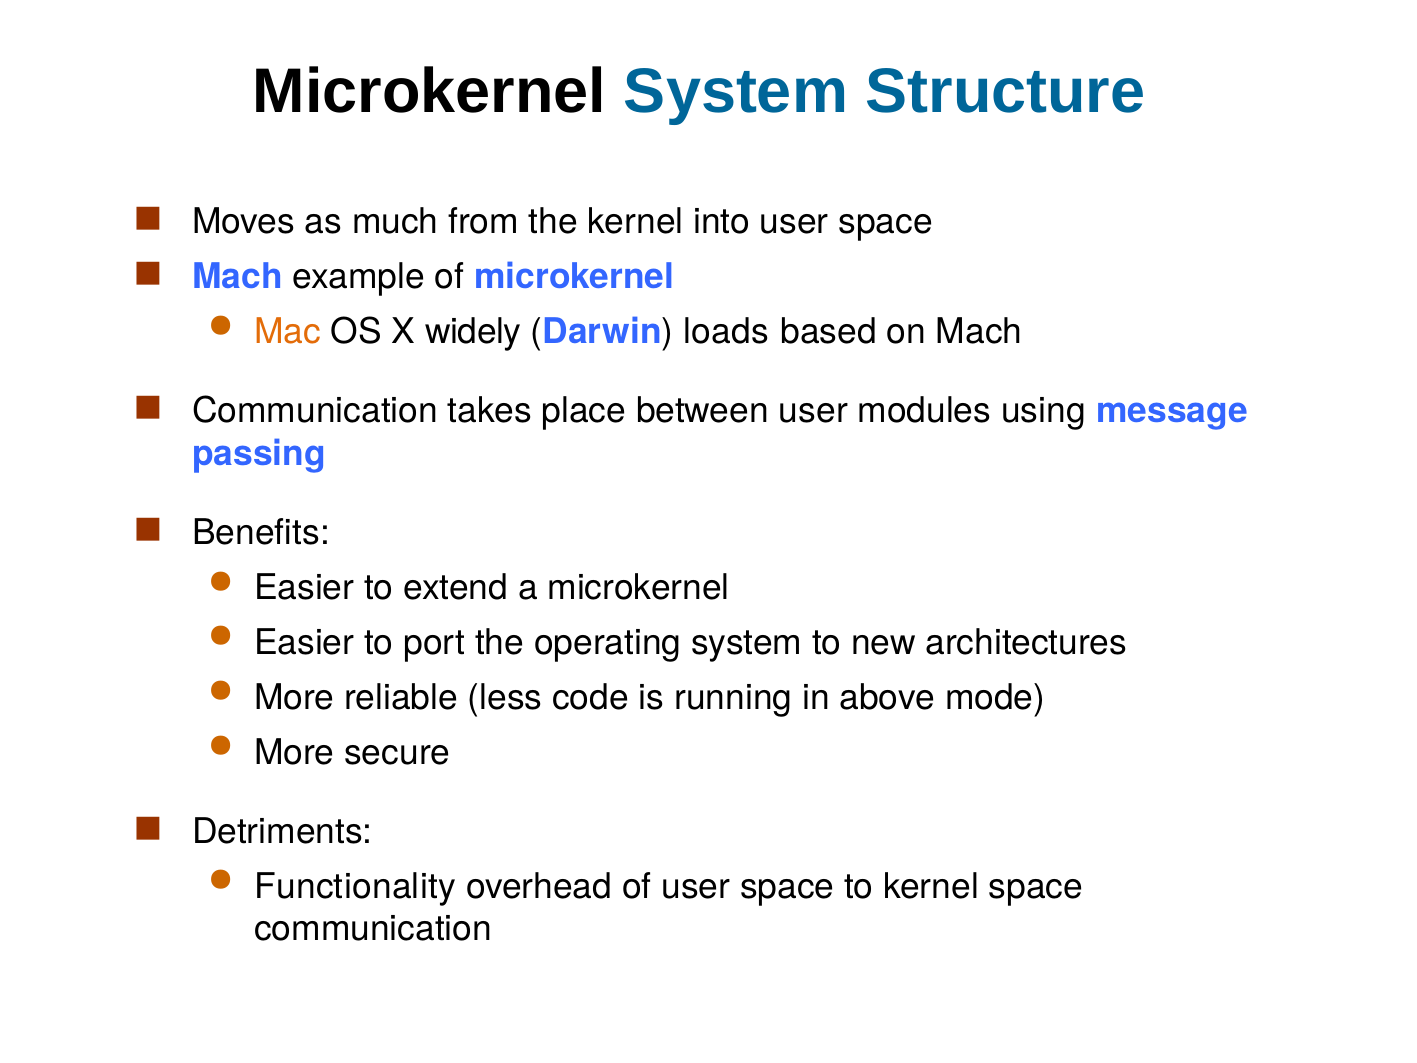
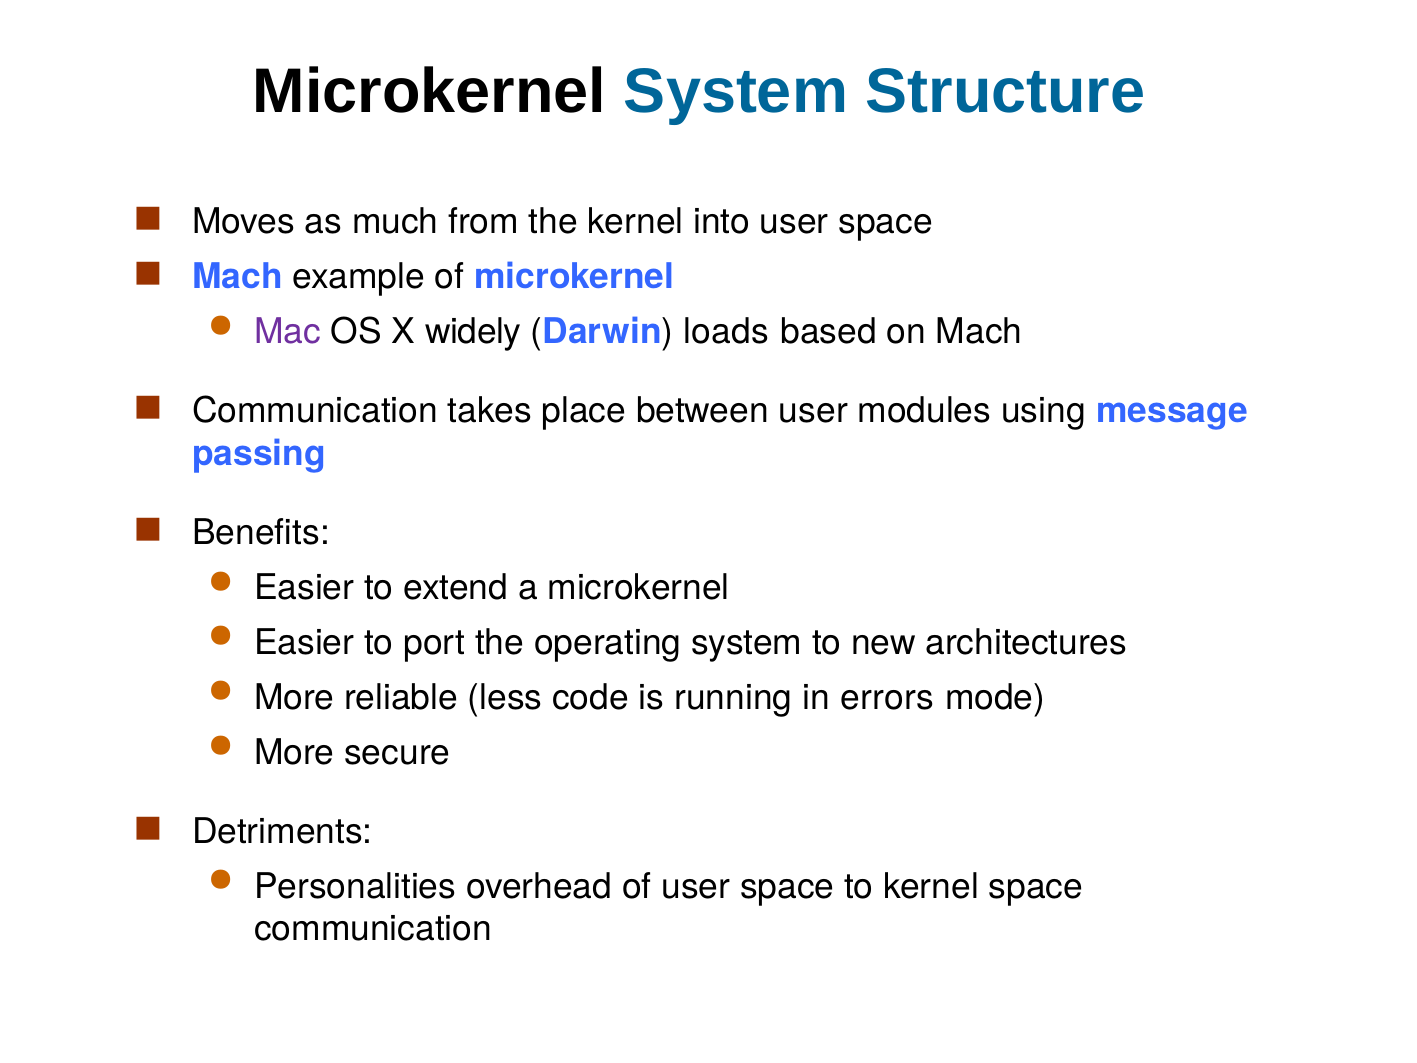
Mac colour: orange -> purple (288, 332)
above: above -> errors (887, 697)
Functionality: Functionality -> Personalities (355, 887)
